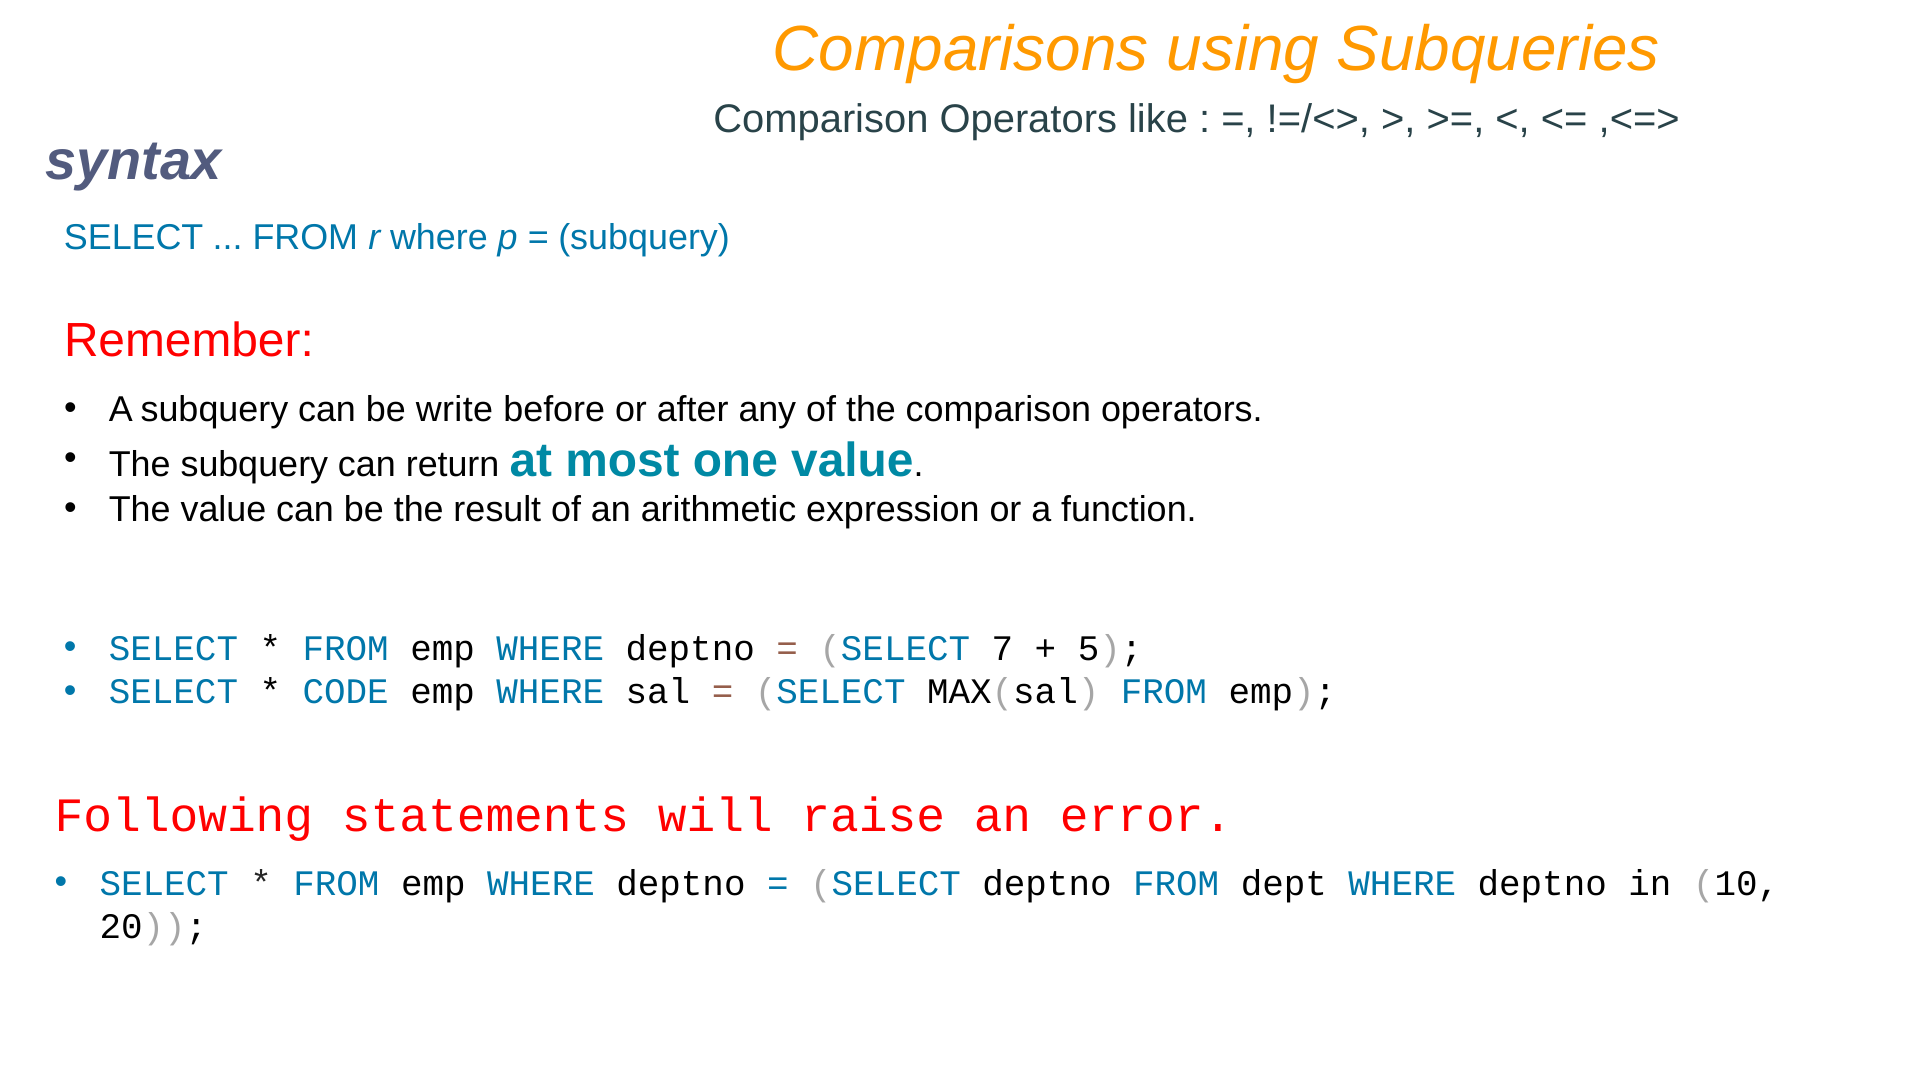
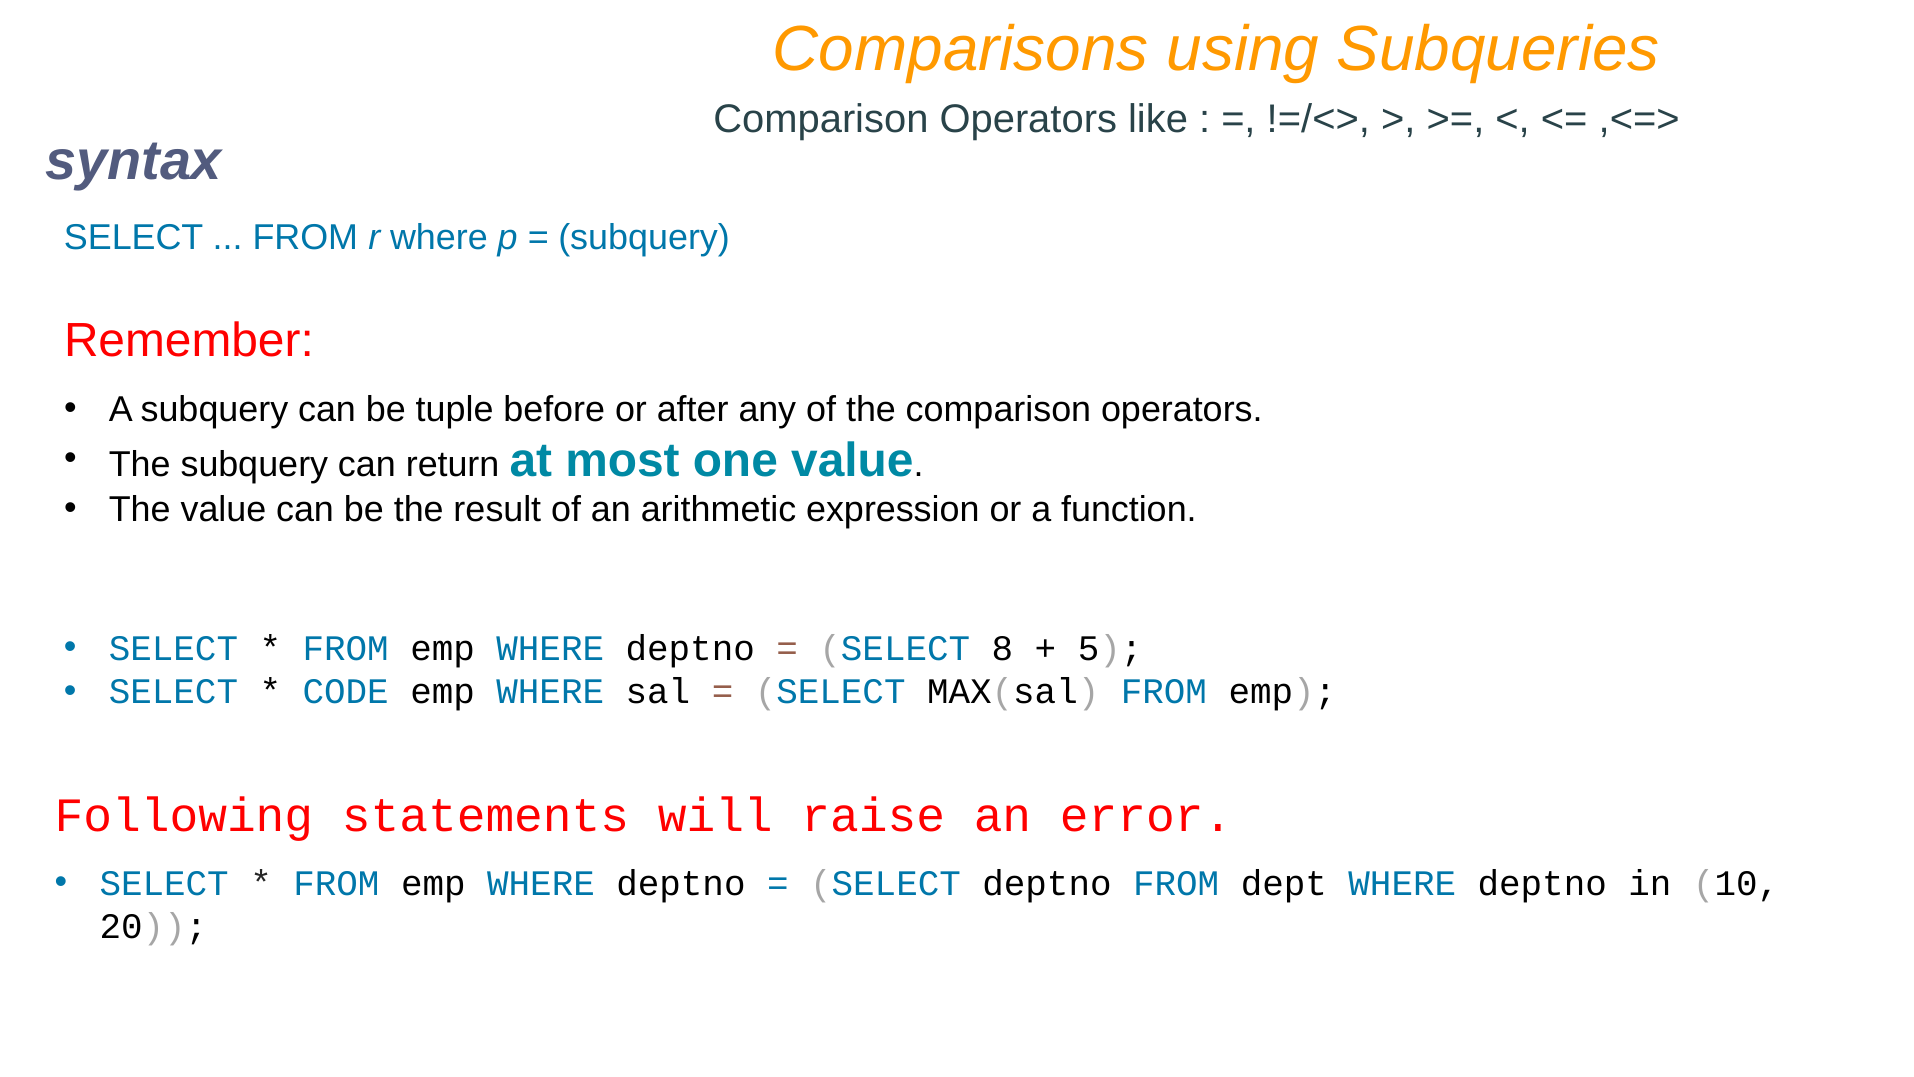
write: write -> tuple (455, 409)
7: 7 -> 8 (1002, 649)
